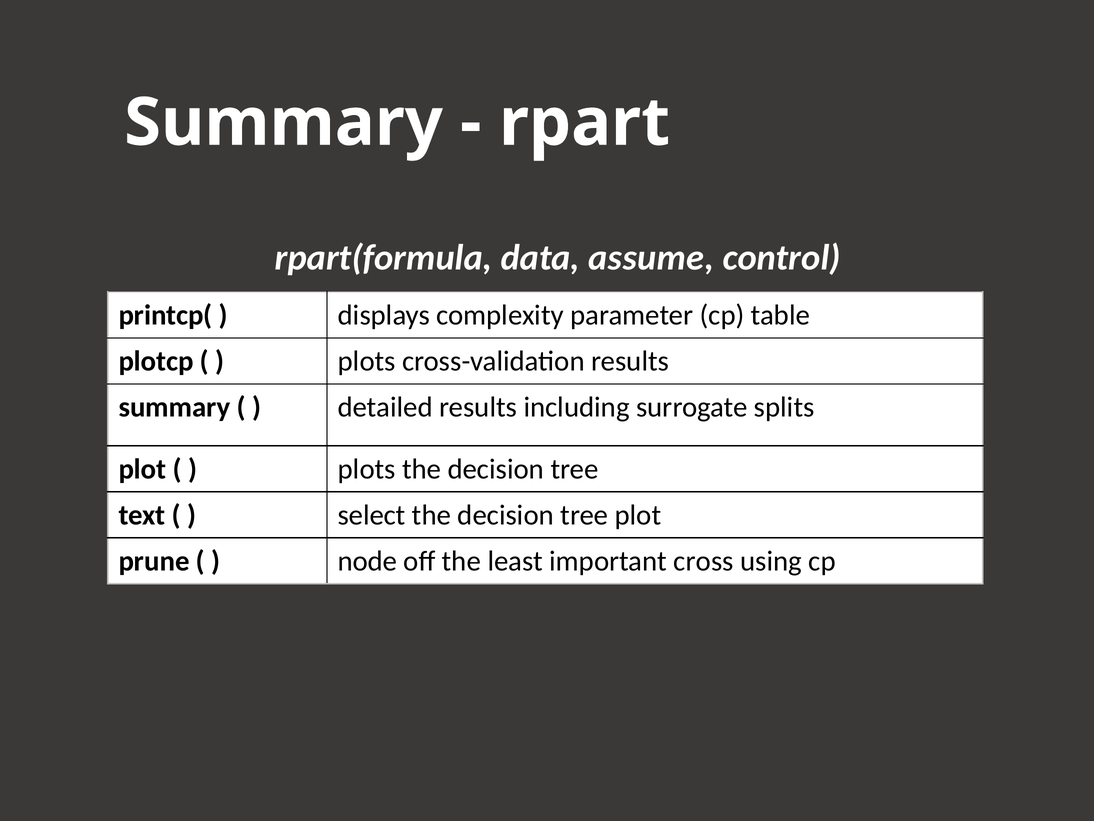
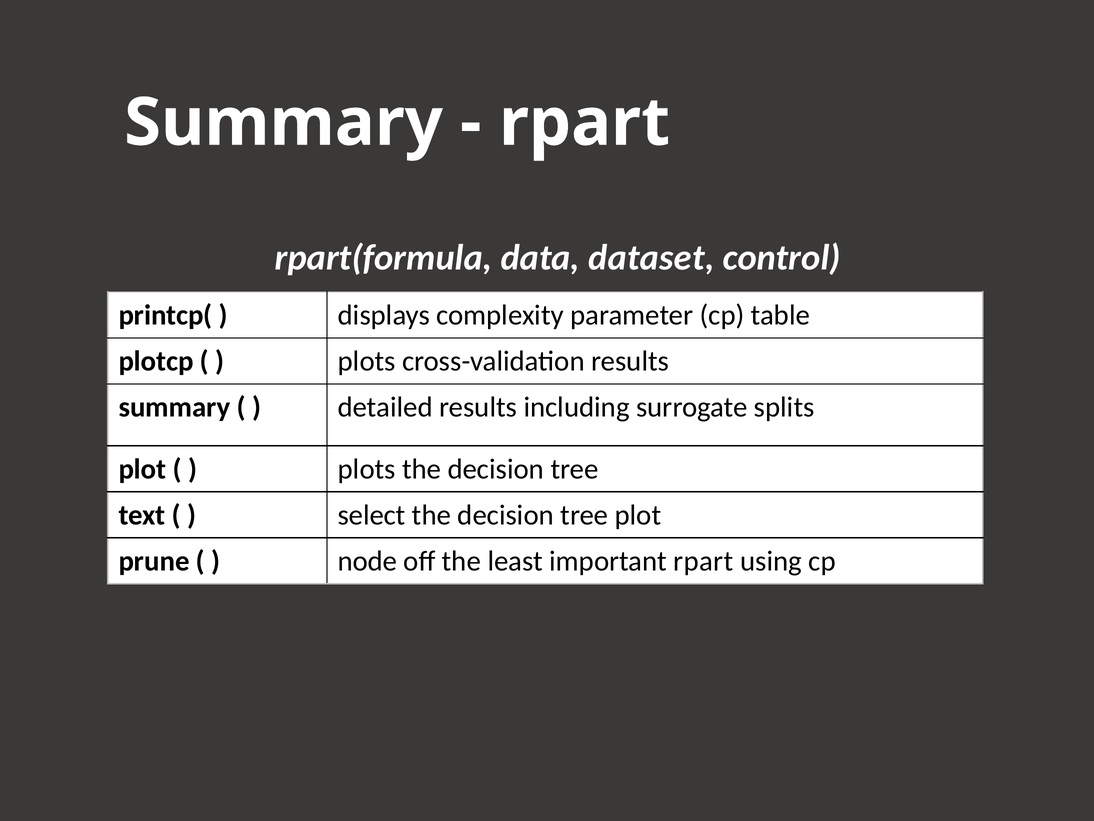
data assume: assume -> dataset (651, 257)
important cross: cross -> rpart (703, 561)
